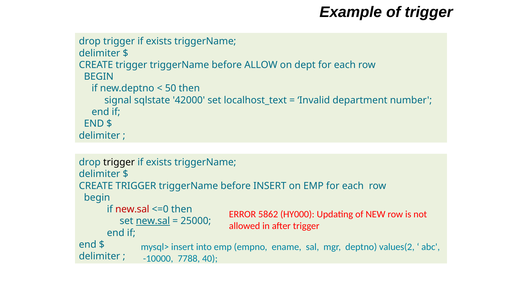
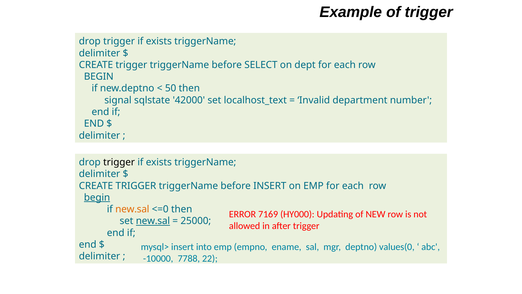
ALLOW: ALLOW -> SELECT (261, 65)
begin underline: none -> present (97, 197)
new.sal colour: red -> orange (132, 209)
5862: 5862 -> 7169 (268, 214)
values(2: values(2 -> values(0 (397, 247)
40: 40 -> 22 (210, 258)
